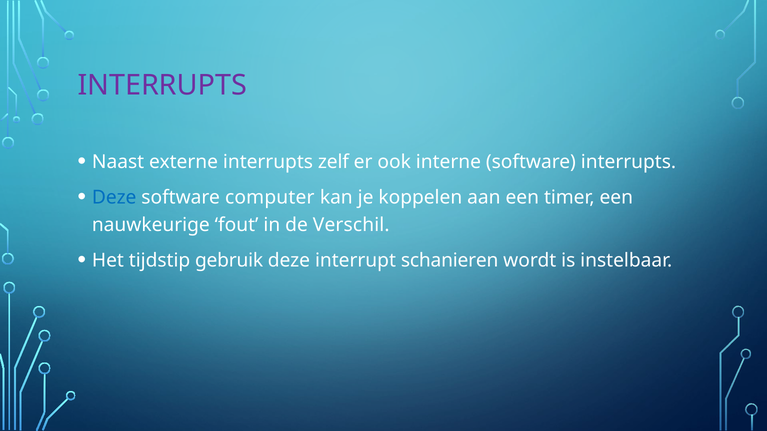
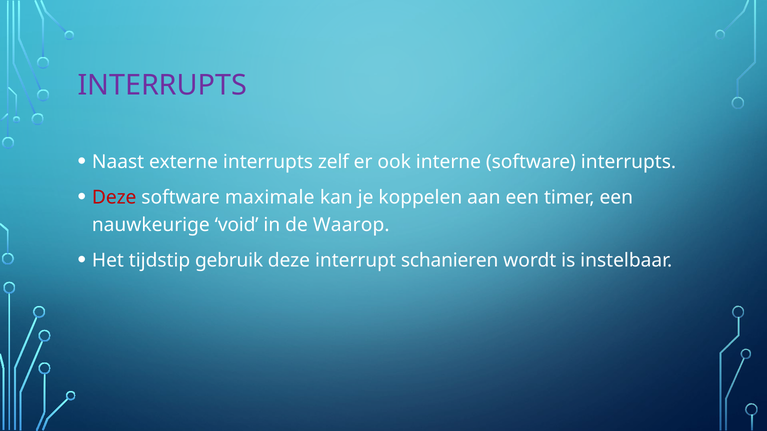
Deze colour: blue -> red (114, 197)
computer: computer -> maximale (270, 197)
fout: fout -> void (237, 225)
Verschil: Verschil -> Waarop (351, 225)
